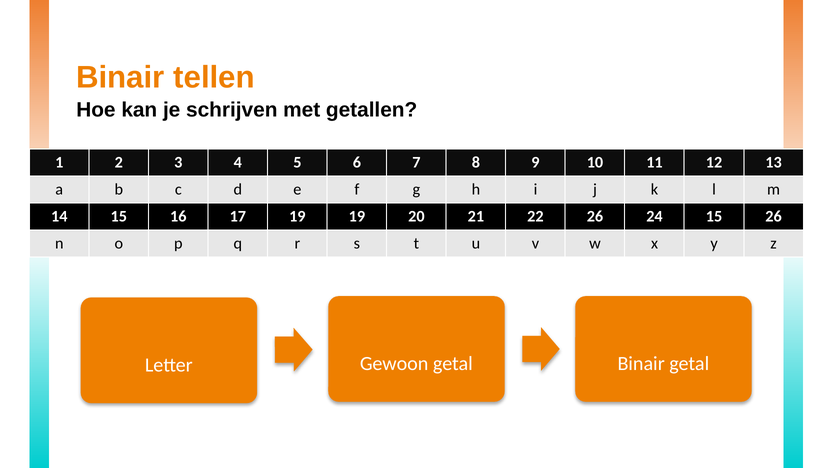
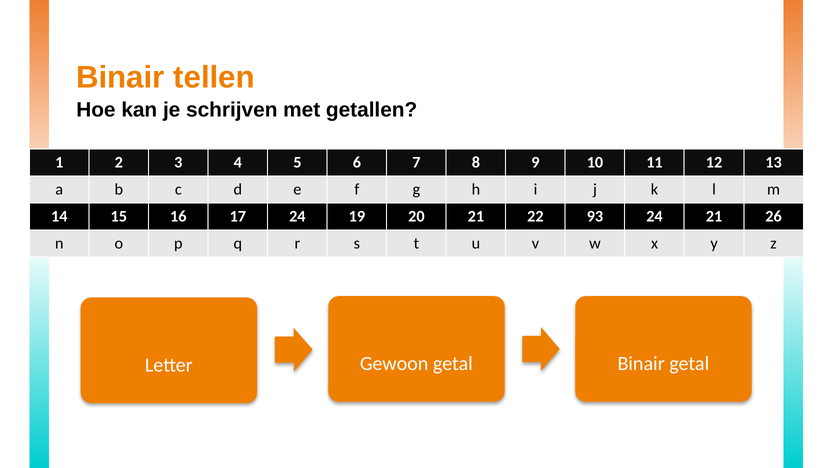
17 19: 19 -> 24 (297, 217)
22 26: 26 -> 93 (595, 217)
24 15: 15 -> 21 (714, 217)
